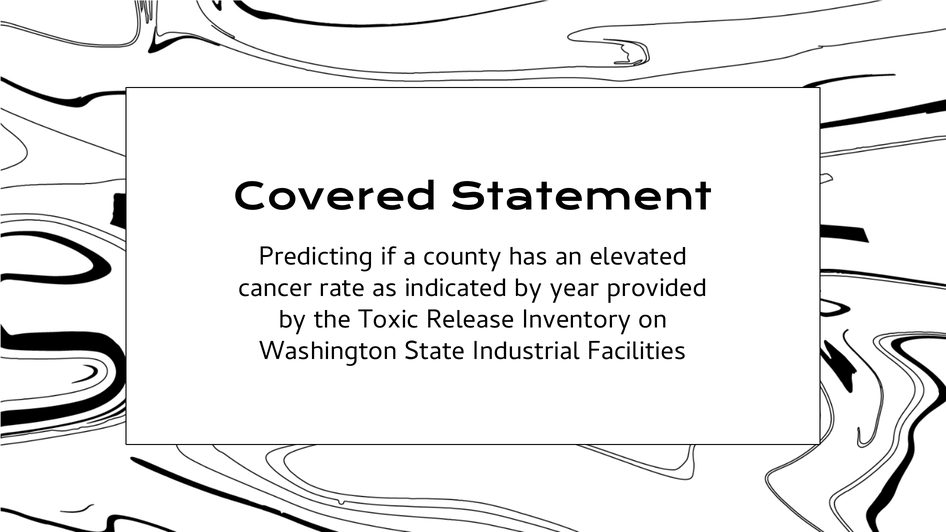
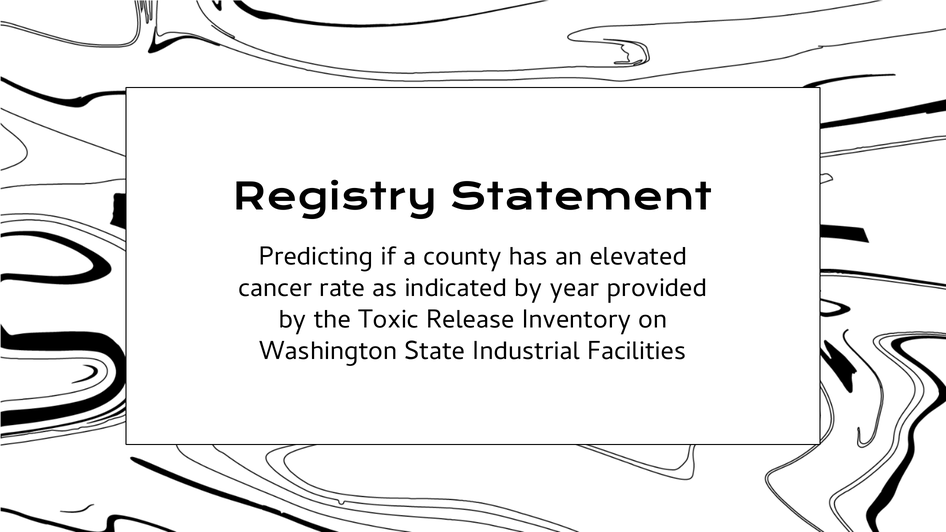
Covered: Covered -> Registry (335, 198)
